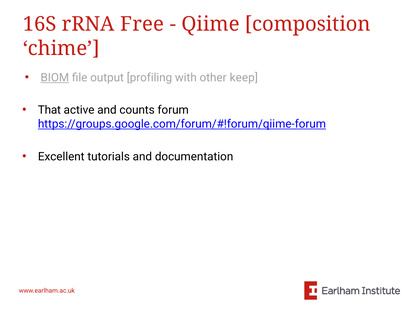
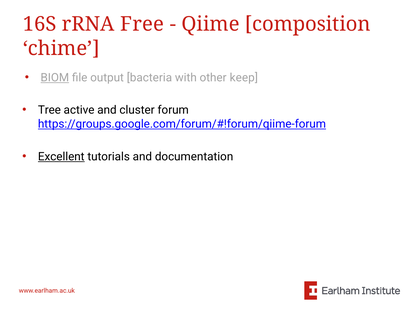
profiling: profiling -> bacteria (149, 78)
That: That -> Tree (49, 110)
counts: counts -> cluster (137, 110)
Excellent underline: none -> present (61, 157)
